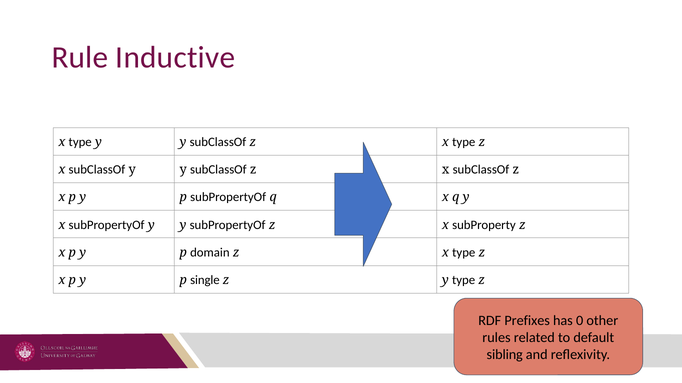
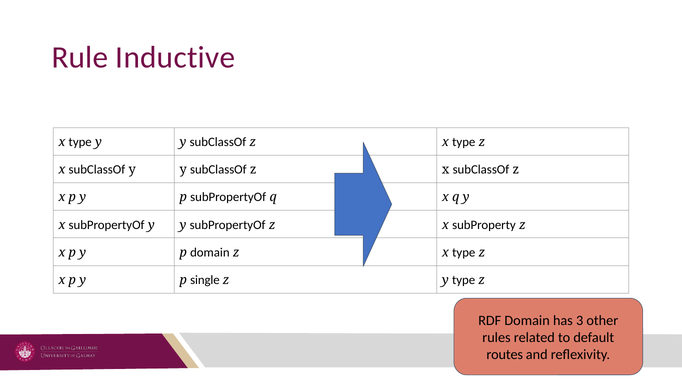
RDF Prefixes: Prefixes -> Domain (527, 321)
0: 0 -> 3 (580, 321)
sibling: sibling -> routes (505, 355)
